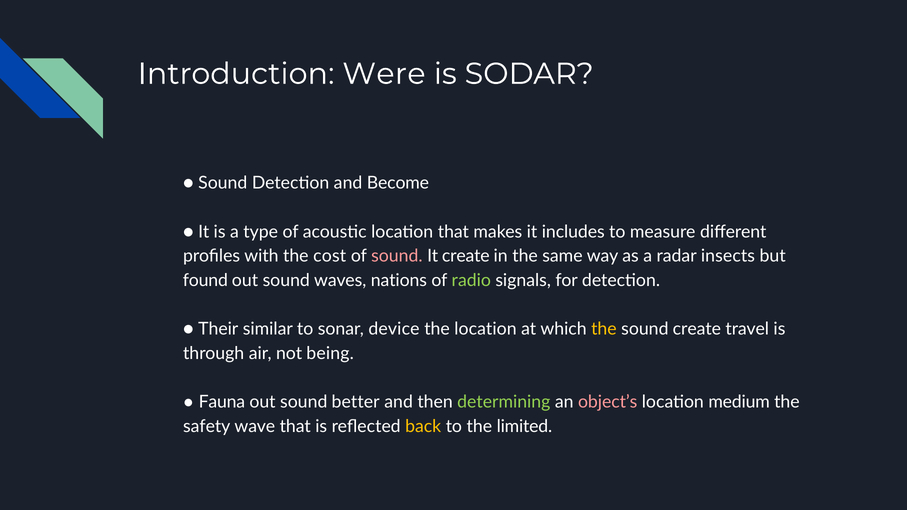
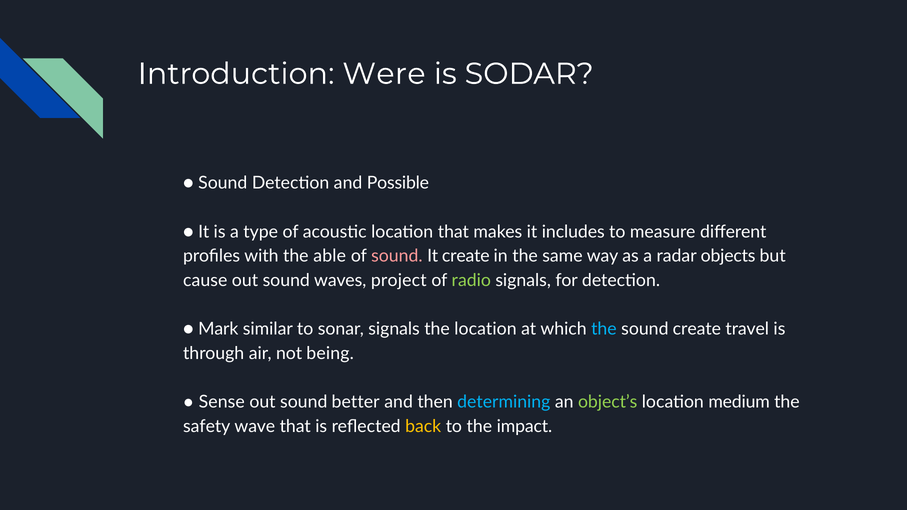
Become: Become -> Possible (398, 183)
cost: cost -> able (330, 256)
insects: insects -> objects (728, 256)
found: found -> cause (205, 280)
nations: nations -> project (399, 280)
Their: Their -> Mark (218, 329)
sonar device: device -> signals (394, 329)
the colour: yellow -> light blue (604, 329)
Fauna: Fauna -> Sense (222, 402)
determining colour: light green -> light blue (504, 402)
object’s colour: pink -> light green (608, 402)
limited: limited -> impact (524, 426)
